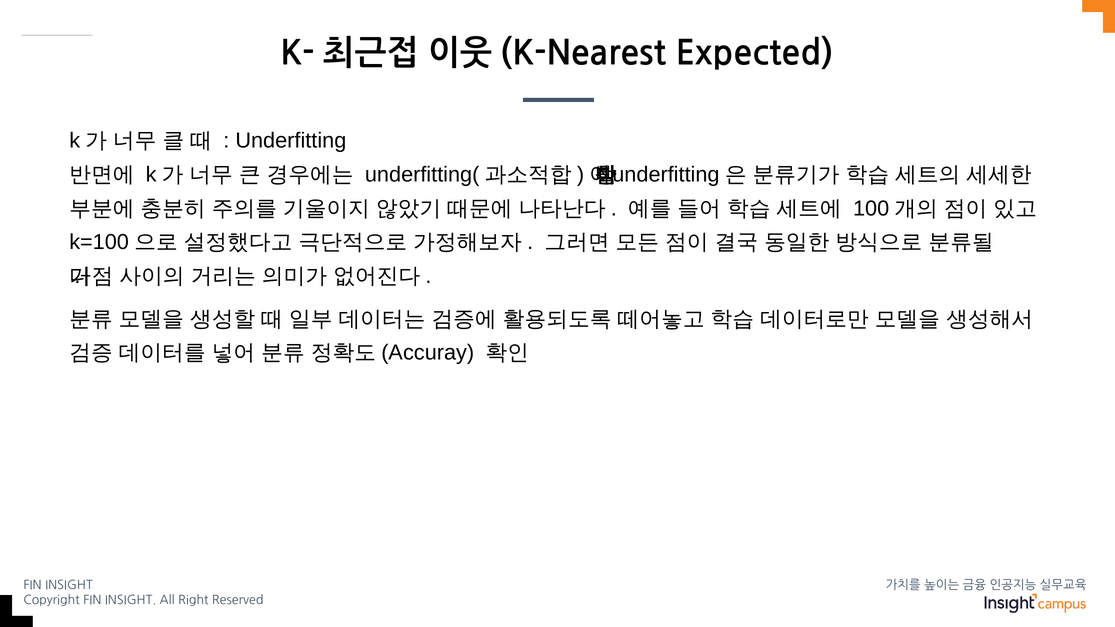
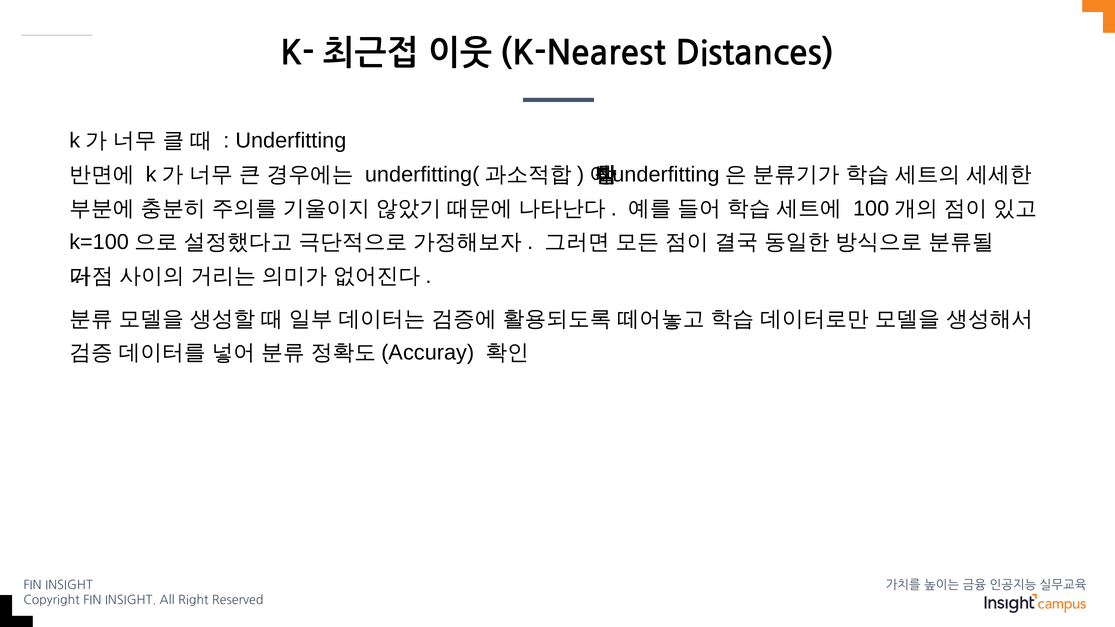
Expected: Expected -> Distances (755, 54)
